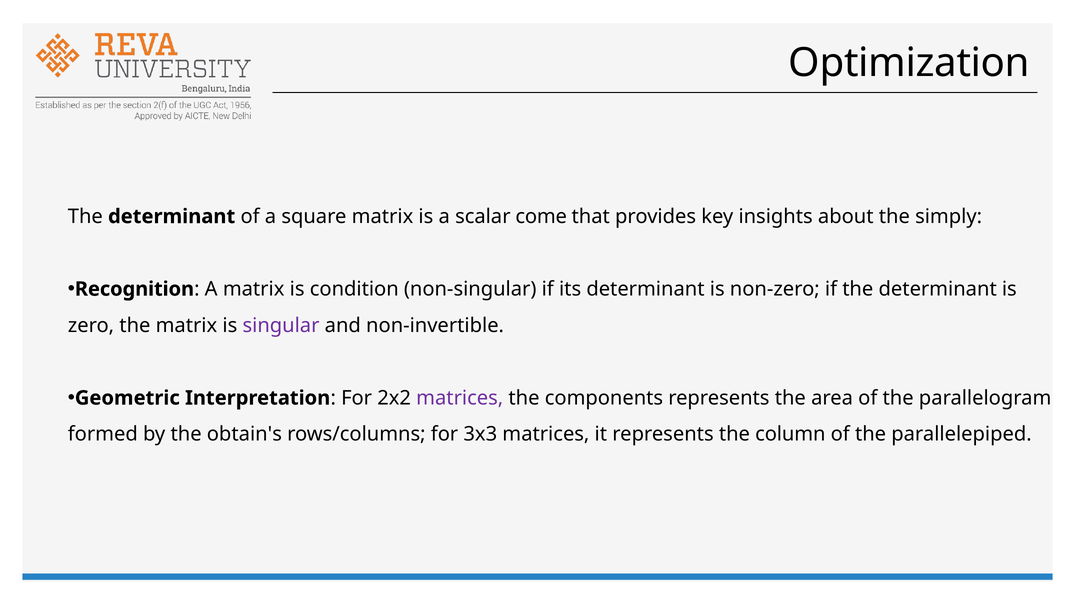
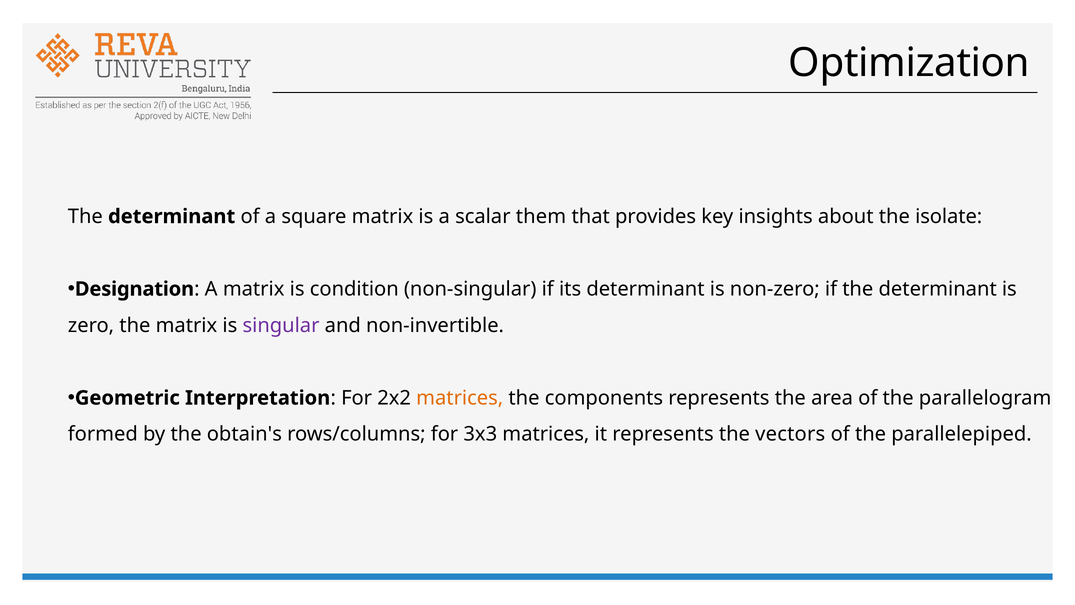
come: come -> them (541, 216)
simply: simply -> isolate (949, 216)
Recognition: Recognition -> Designation (134, 289)
matrices colour: purple -> orange (460, 398)
column: column -> vectors (790, 434)
